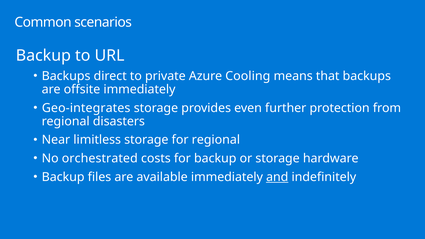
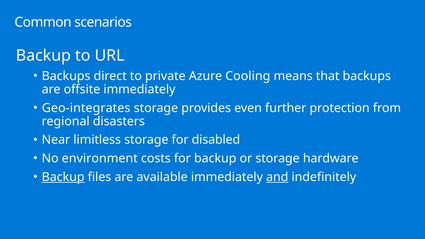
for regional: regional -> disabled (216, 140)
orchestrated: orchestrated -> environment (100, 158)
Backup underline: none -> present (63, 177)
